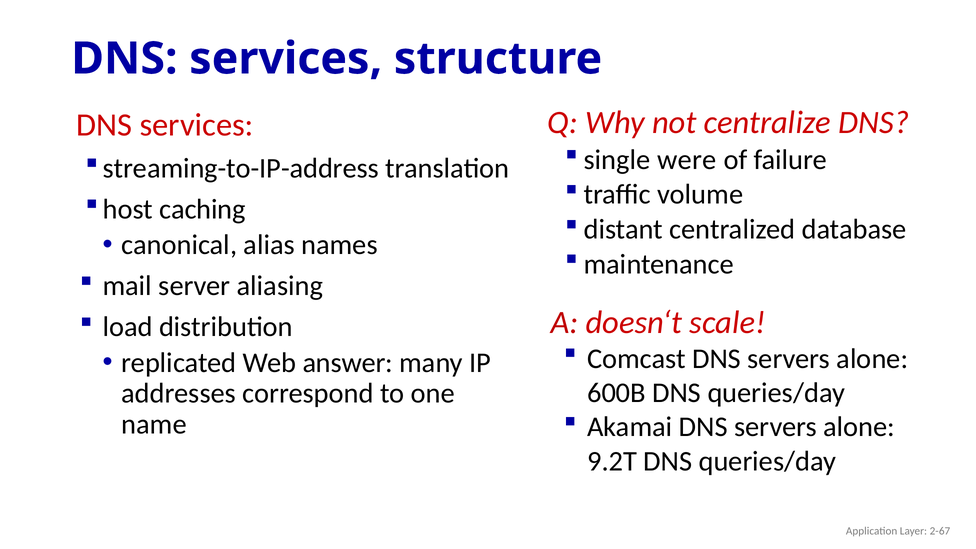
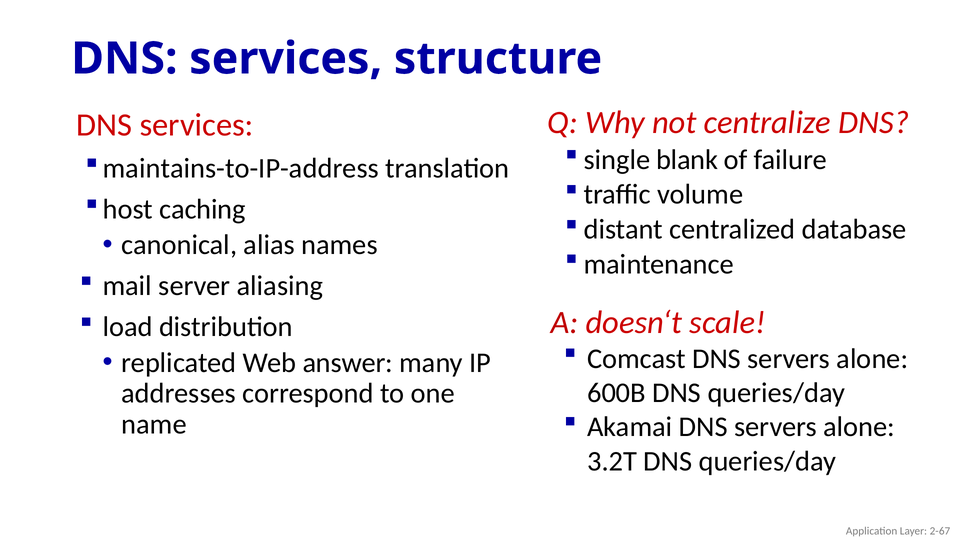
were: were -> blank (687, 160)
streaming-to-IP-address: streaming-to-IP-address -> maintains-to-IP-address (241, 168)
9.2T: 9.2T -> 3.2T (612, 461)
